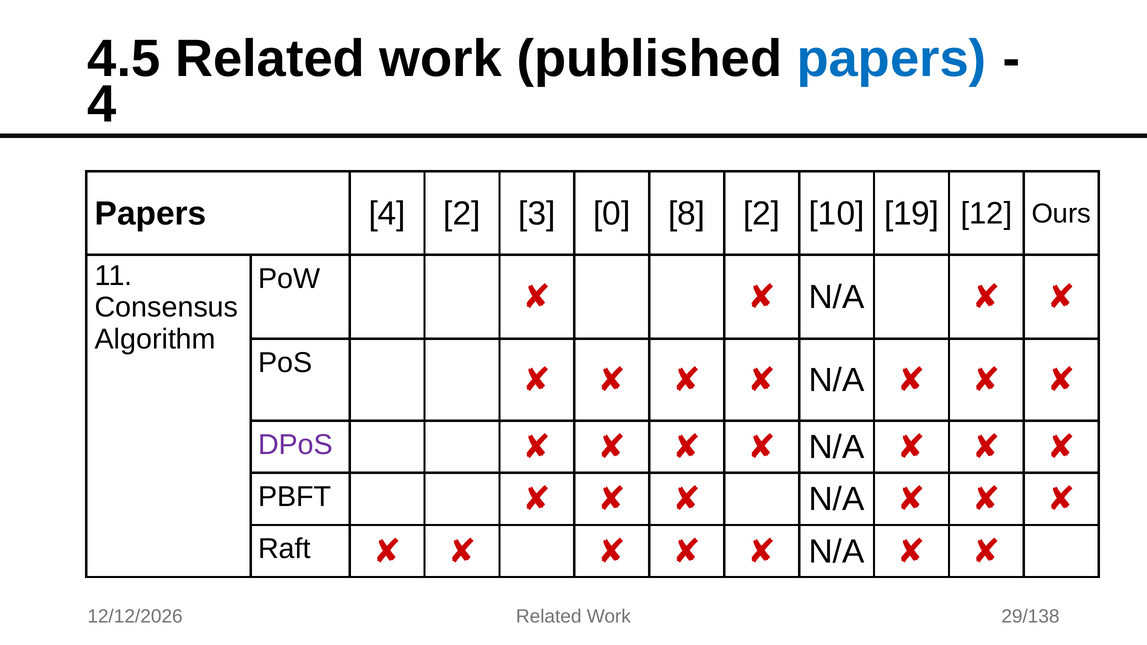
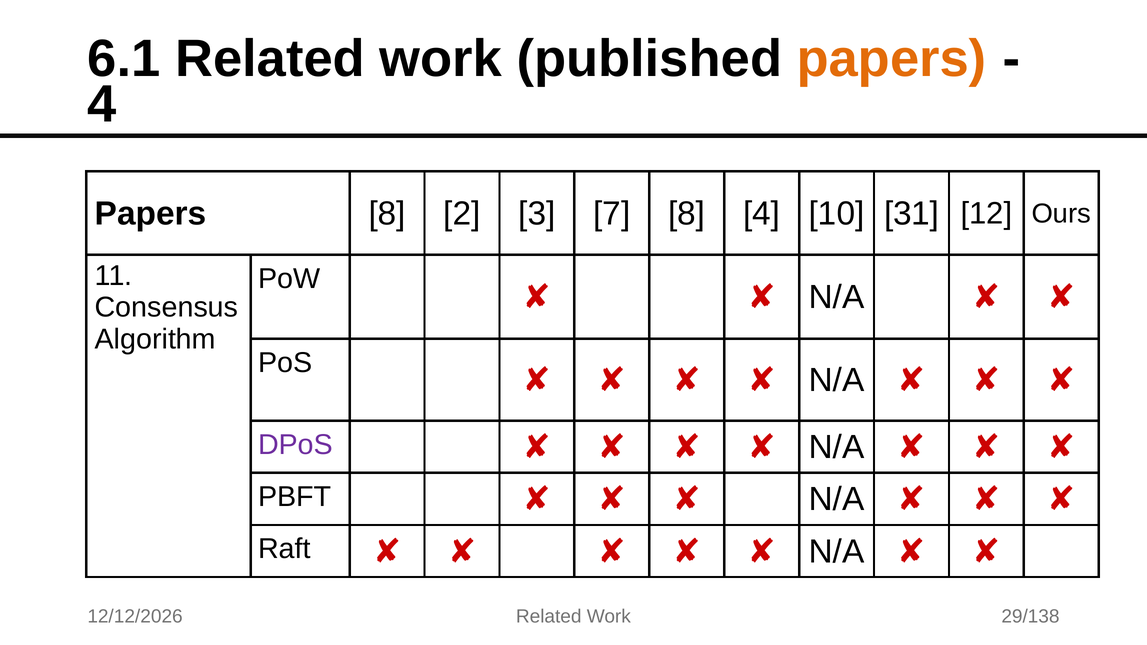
4.5: 4.5 -> 6.1 (124, 59)
papers colour: blue -> orange (892, 59)
Papers 4: 4 -> 8 (387, 214)
0: 0 -> 7 (612, 214)
8 2: 2 -> 4 (762, 214)
19: 19 -> 31 (912, 214)
